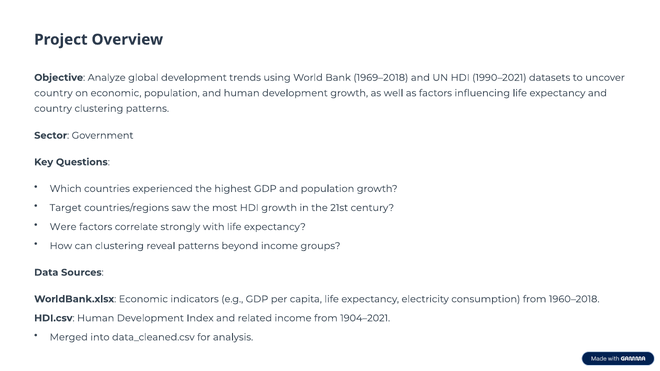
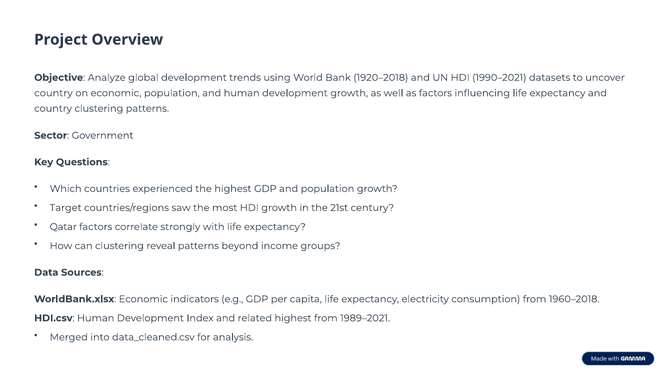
1969–2018: 1969–2018 -> 1920–2018 (381, 78)
Were: Were -> Qatar (63, 227)
related income: income -> highest (293, 318)
1904–2021: 1904–2021 -> 1989–2021 (365, 318)
